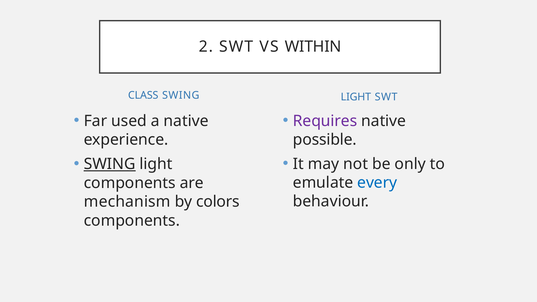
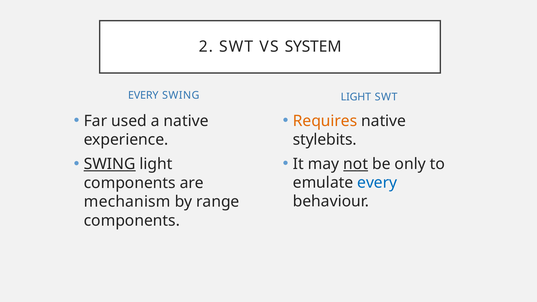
WITHIN: WITHIN -> SYSTEM (313, 47)
CLASS: CLASS -> EVERY (143, 95)
Requires colour: purple -> orange (325, 121)
possible: possible -> stylebits (325, 140)
not underline: none -> present (356, 164)
colors: colors -> range (218, 202)
